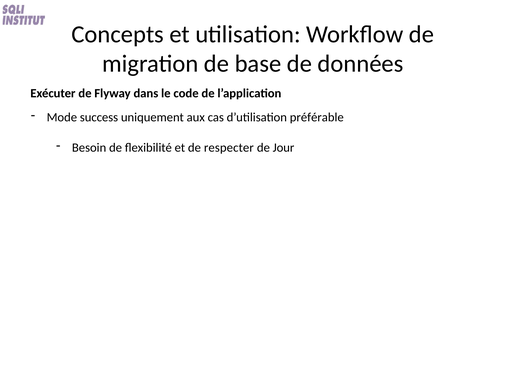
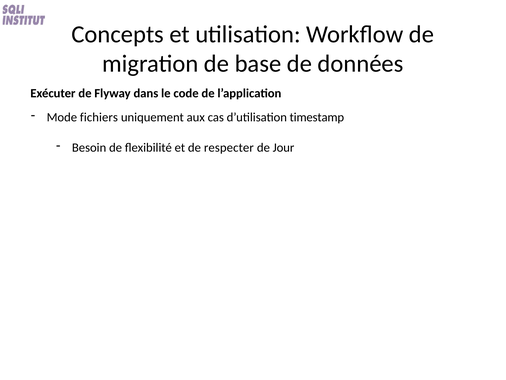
success: success -> fichiers (99, 117)
préférable: préférable -> timestamp (317, 117)
